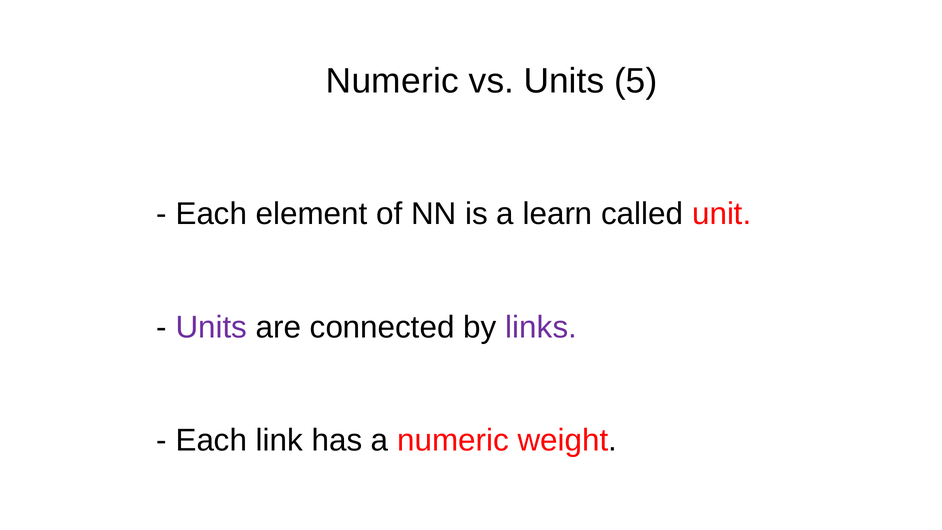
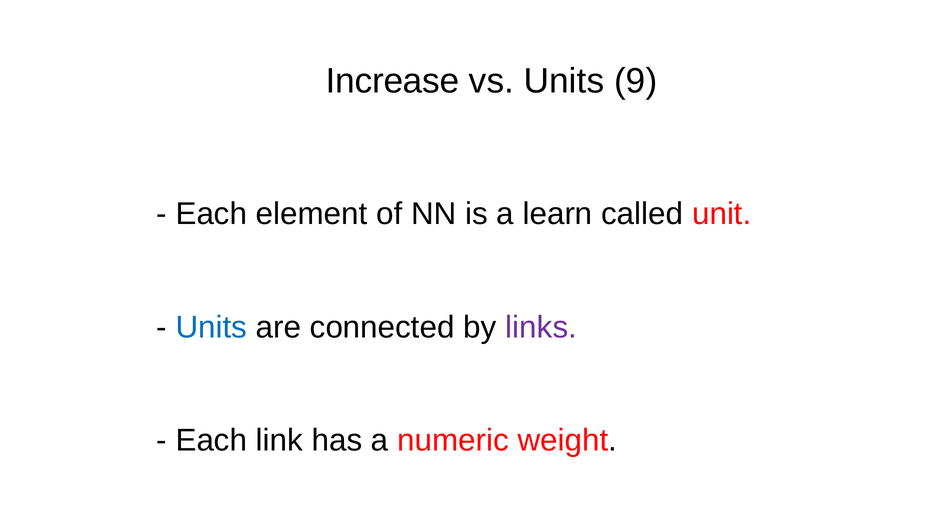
Numeric: Numeric -> Increase (393, 81)
5: 5 -> 9 (636, 81)
Units colour: purple -> blue (211, 327)
